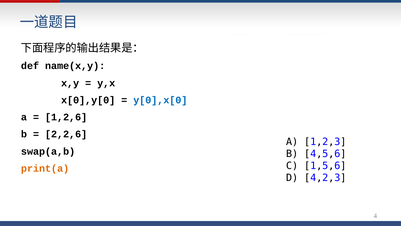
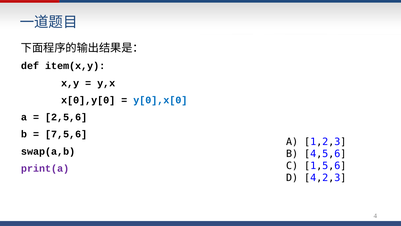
name(x,y: name(x,y -> item(x,y (75, 66)
1,2,6: 1,2,6 -> 2,5,6 (66, 117)
2,2,6: 2,2,6 -> 7,5,6 (66, 134)
print(a colour: orange -> purple (45, 168)
